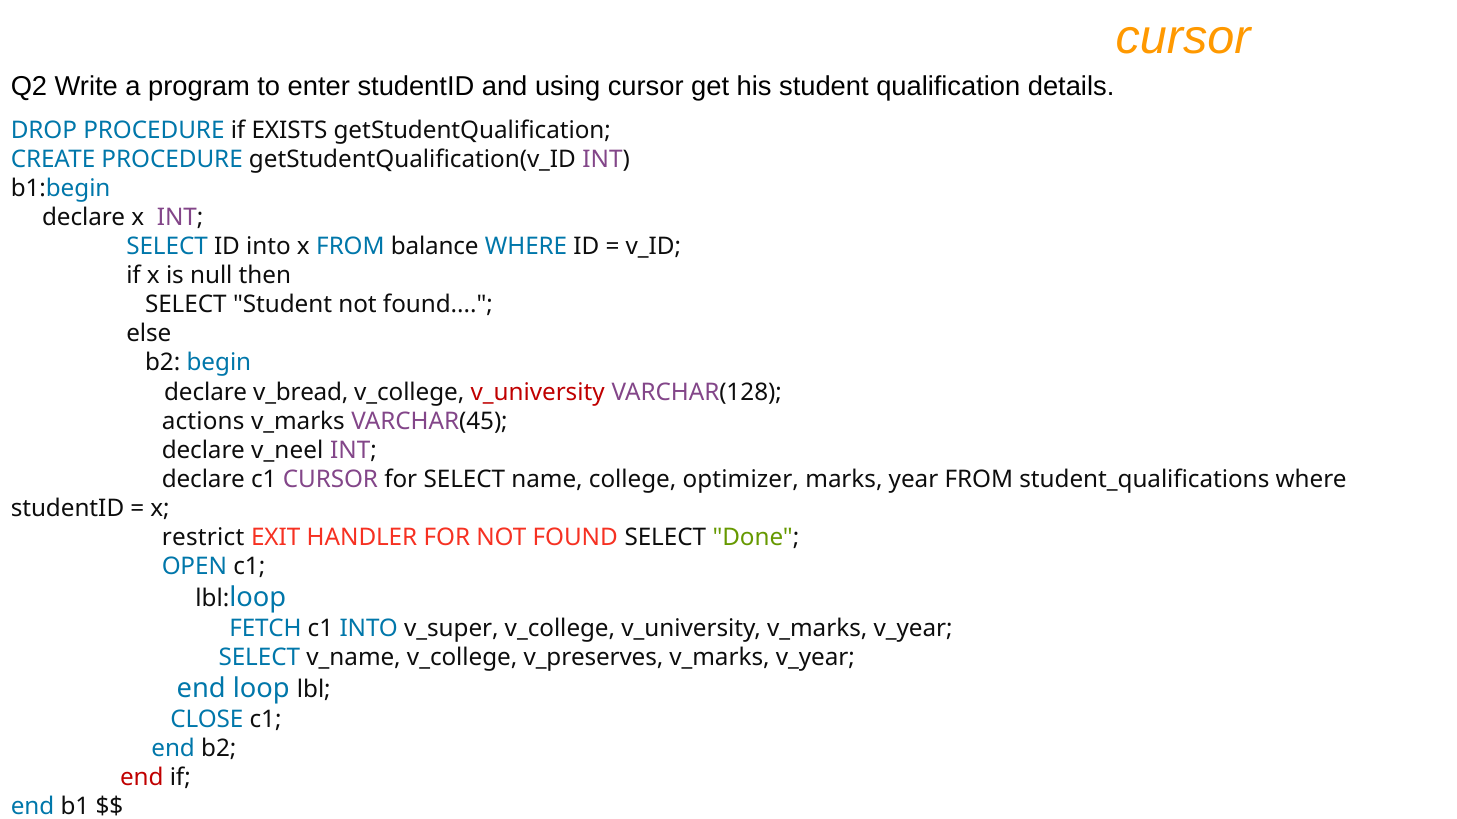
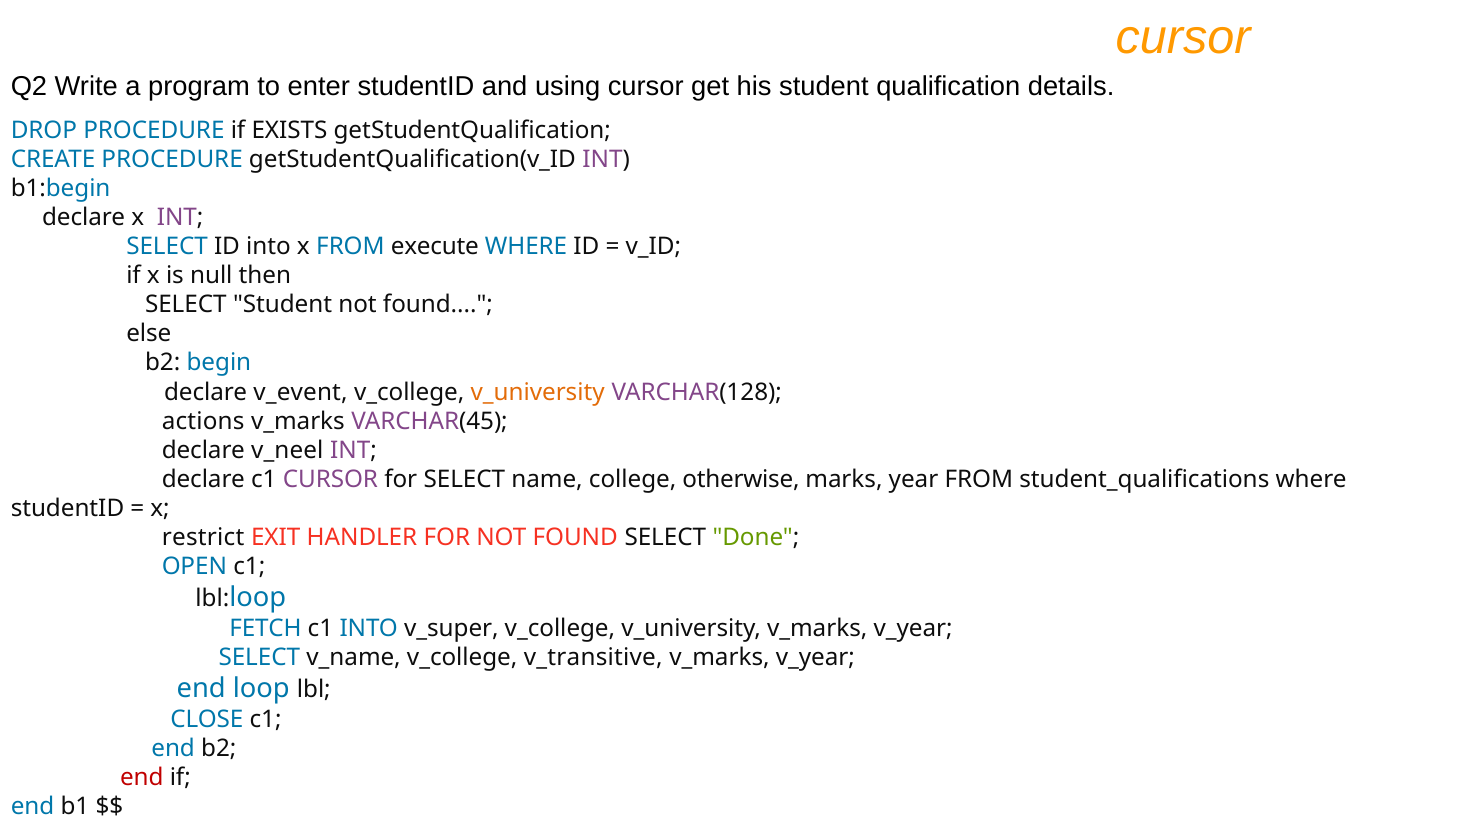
balance: balance -> execute (435, 247)
v_bread: v_bread -> v_event (301, 392)
v_university colour: red -> orange (538, 392)
optimizer: optimizer -> otherwise (741, 480)
v_preserves: v_preserves -> v_transitive (593, 658)
